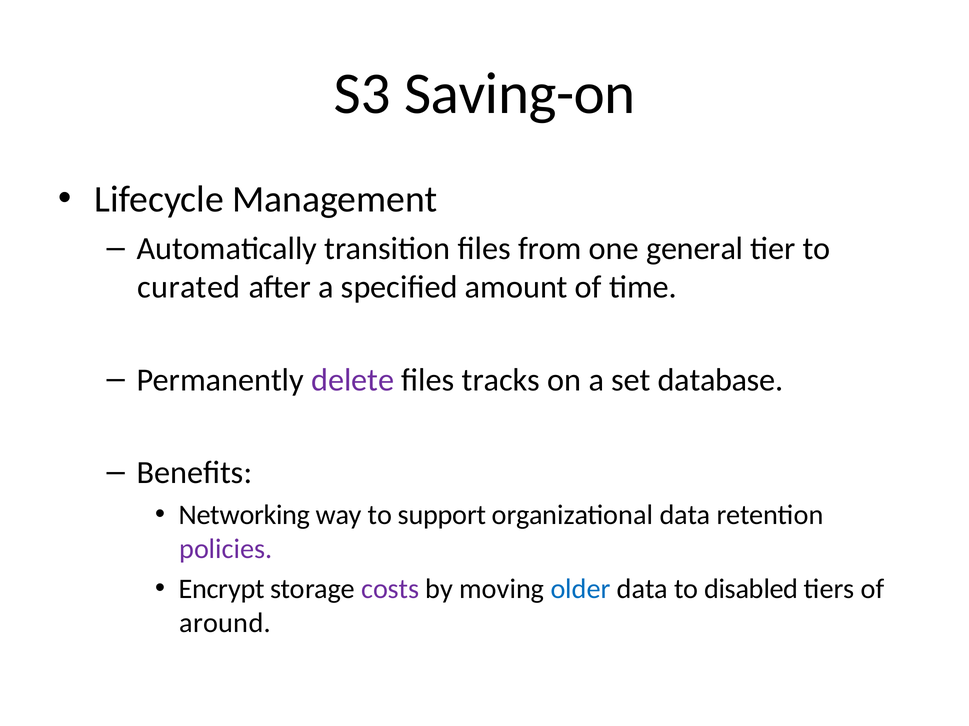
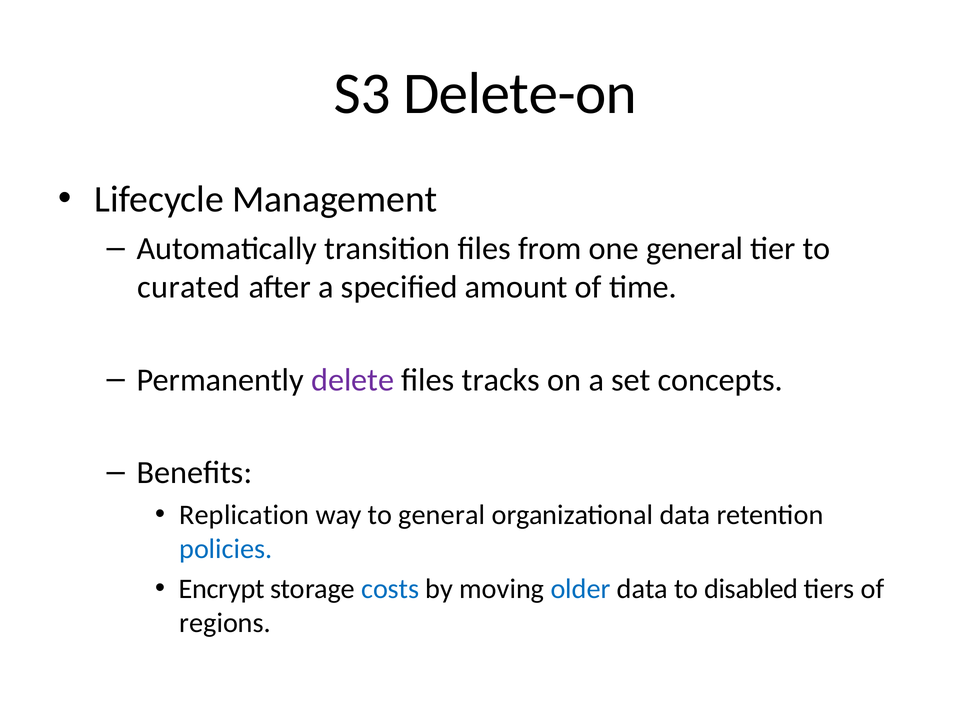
Saving-on: Saving-on -> Delete-on (520, 94)
database: database -> concepts (720, 380)
Networking: Networking -> Replication (244, 515)
to support: support -> general (442, 515)
policies colour: purple -> blue (226, 549)
costs colour: purple -> blue (390, 590)
around: around -> regions (225, 624)
